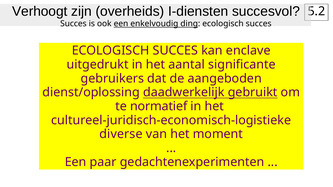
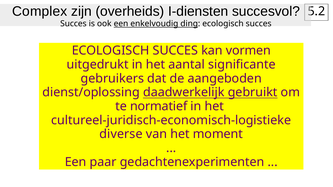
Verhoogt: Verhoogt -> Complex (40, 11)
enclave: enclave -> vormen (248, 51)
